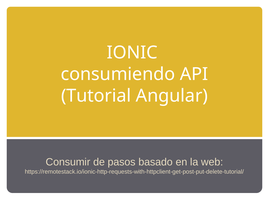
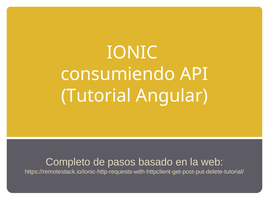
Consumir: Consumir -> Completo (68, 162)
